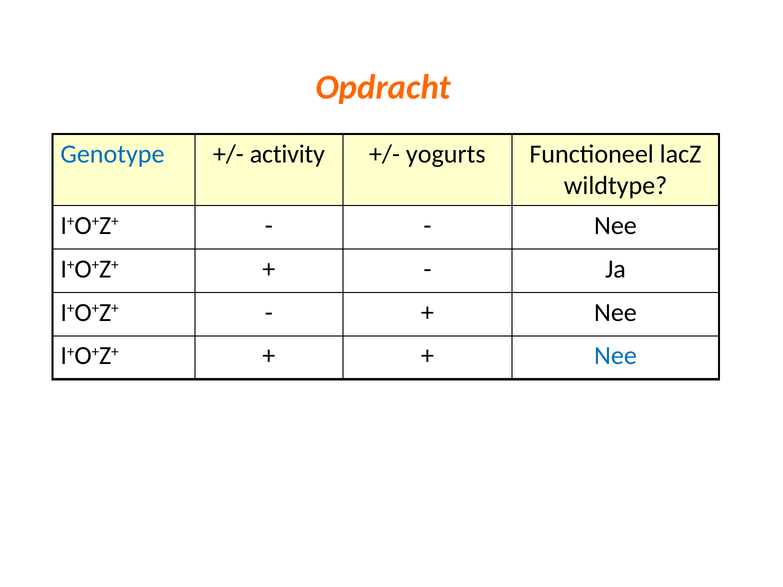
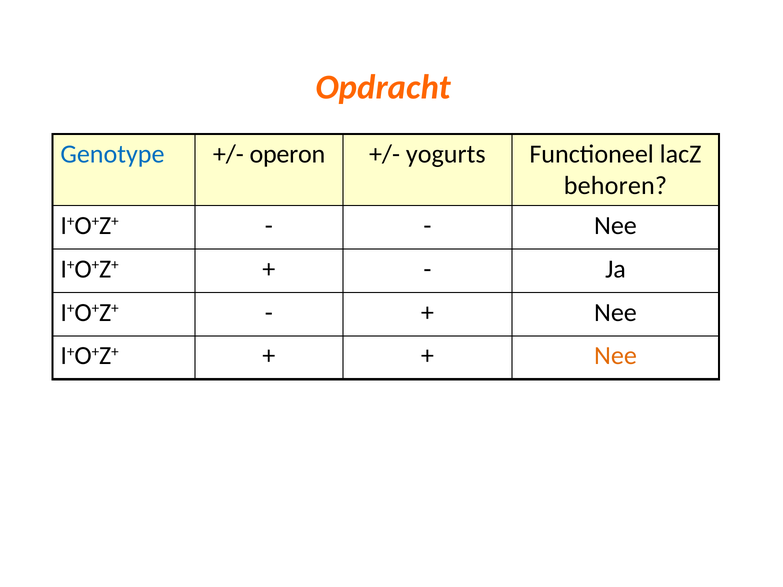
activity: activity -> operon (287, 154)
wildtype: wildtype -> behoren (615, 186)
Nee colour: blue -> orange (615, 356)
